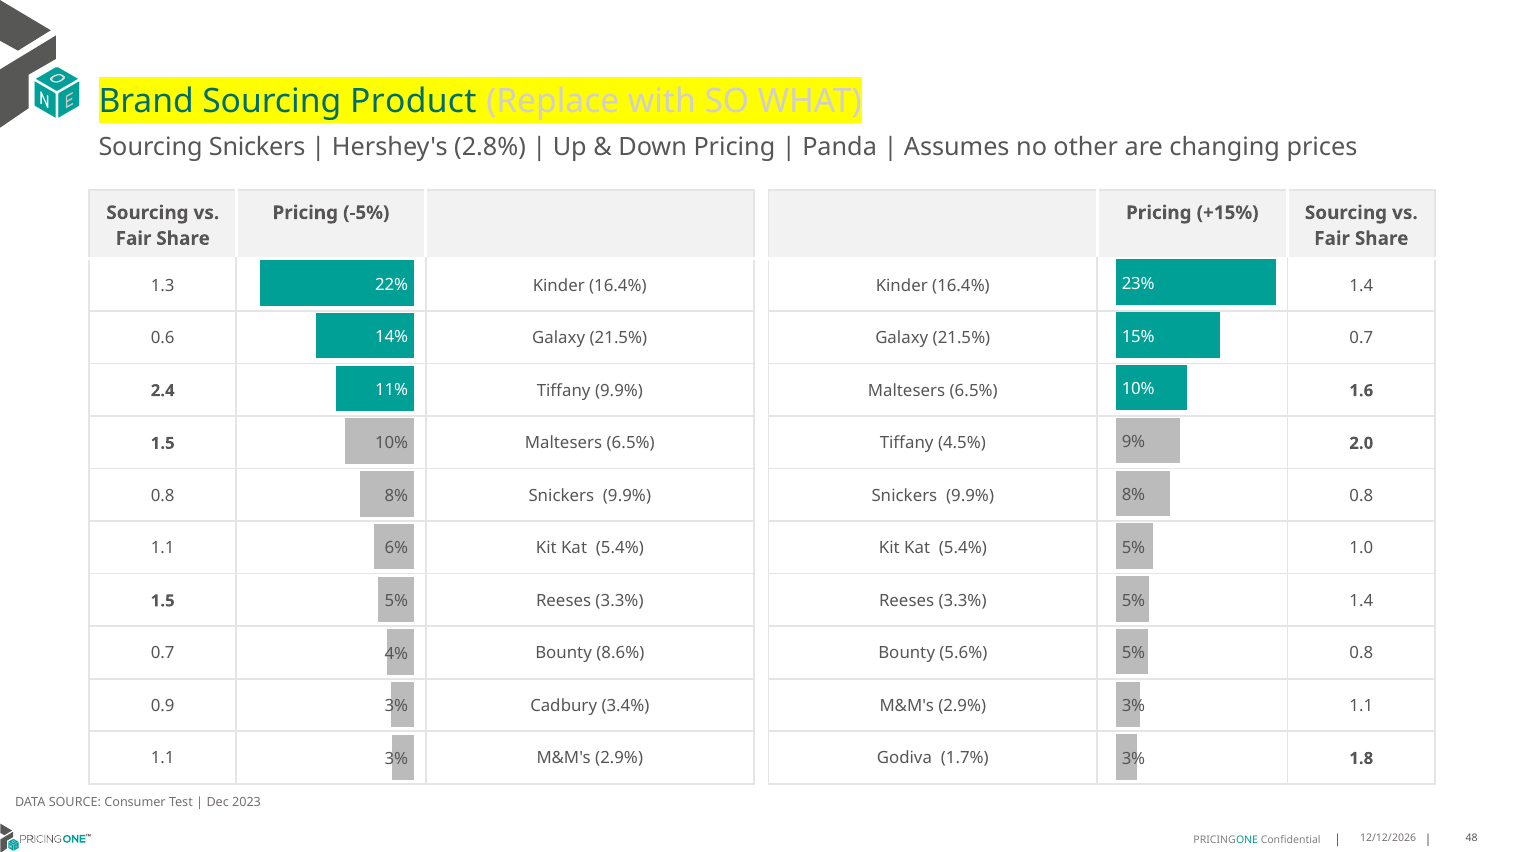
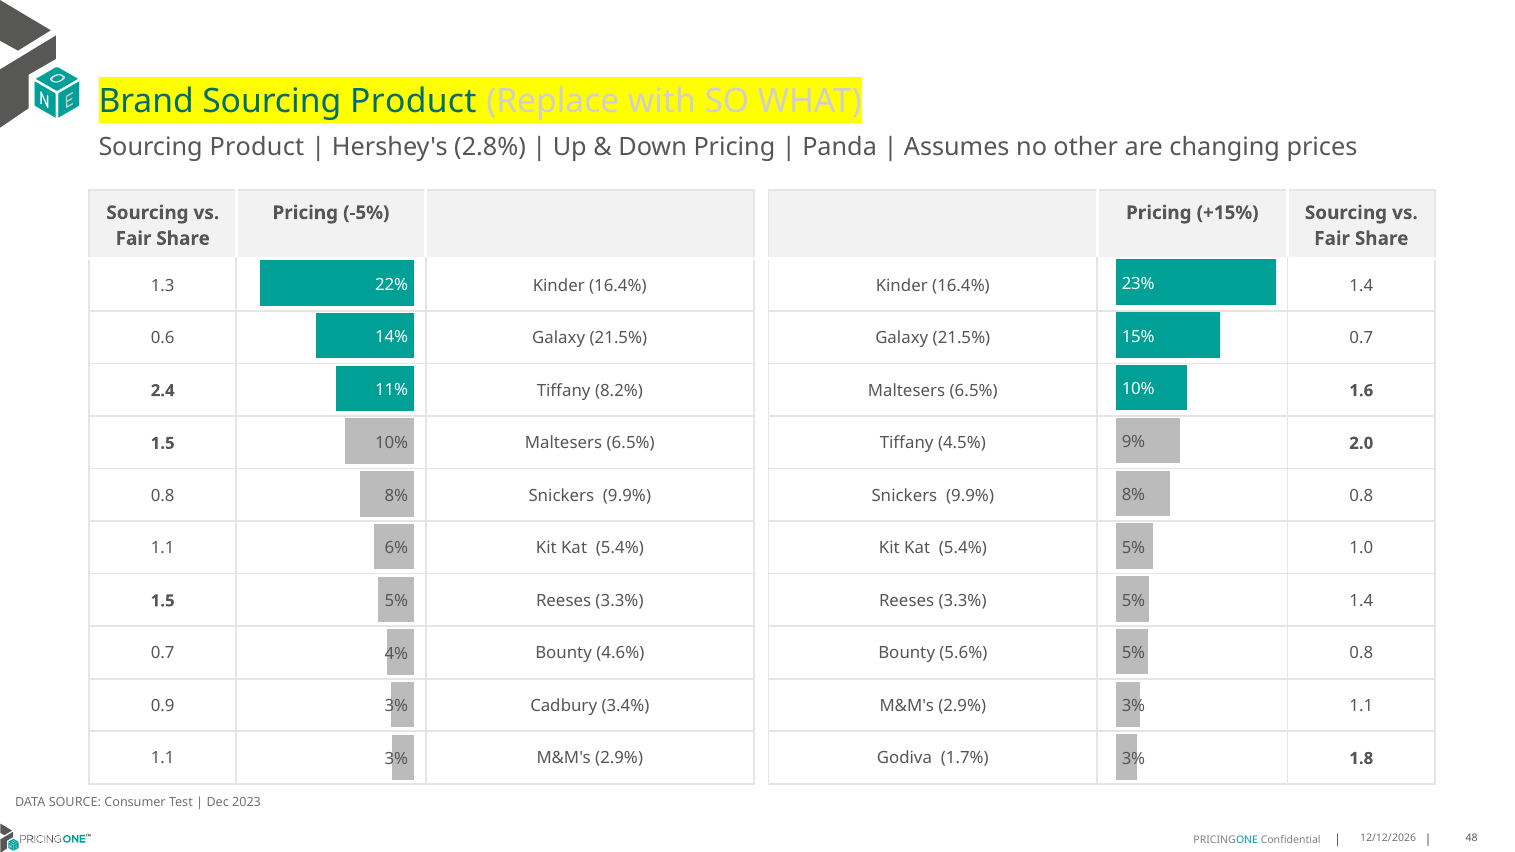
Snickers: Snickers -> Product (257, 148)
Tiffany 9.9%: 9.9% -> 8.2% (619, 391)
8.6%: 8.6% -> 4.6% (620, 654)
